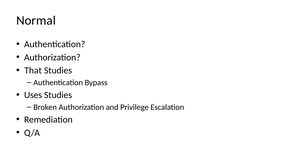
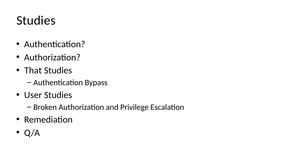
Normal: Normal -> Studies (36, 20)
Uses: Uses -> User (33, 95)
